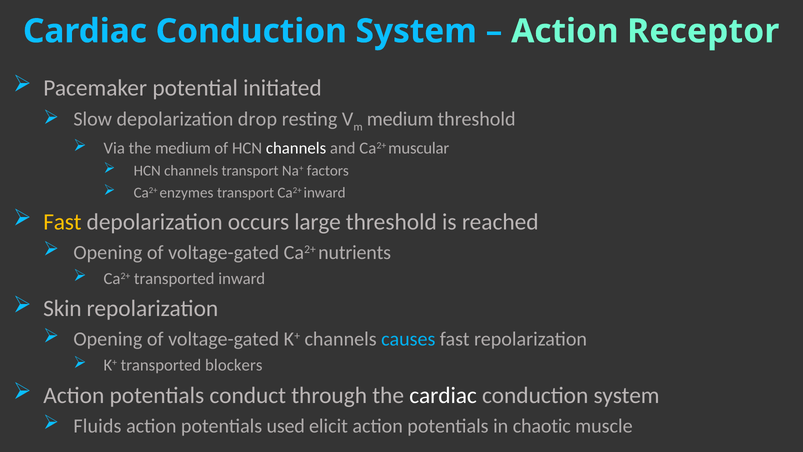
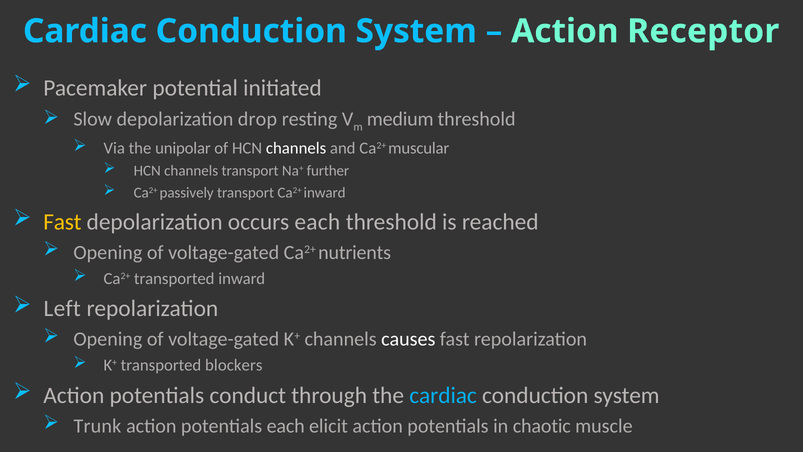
the medium: medium -> unipolar (183, 148)
factors: factors -> further (328, 171)
enzymes: enzymes -> passively (187, 193)
occurs large: large -> each (317, 222)
Skin: Skin -> Left (62, 308)
causes colour: light blue -> white (408, 339)
cardiac colour: white -> light blue (443, 395)
Fluids: Fluids -> Trunk (97, 426)
potentials used: used -> each (286, 426)
